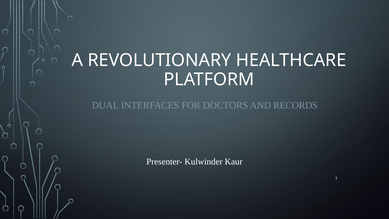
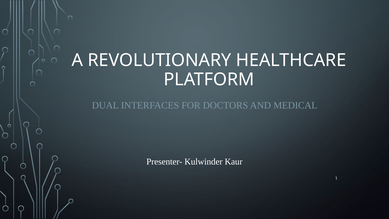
RECORDS: RECORDS -> MEDICAL (295, 105)
